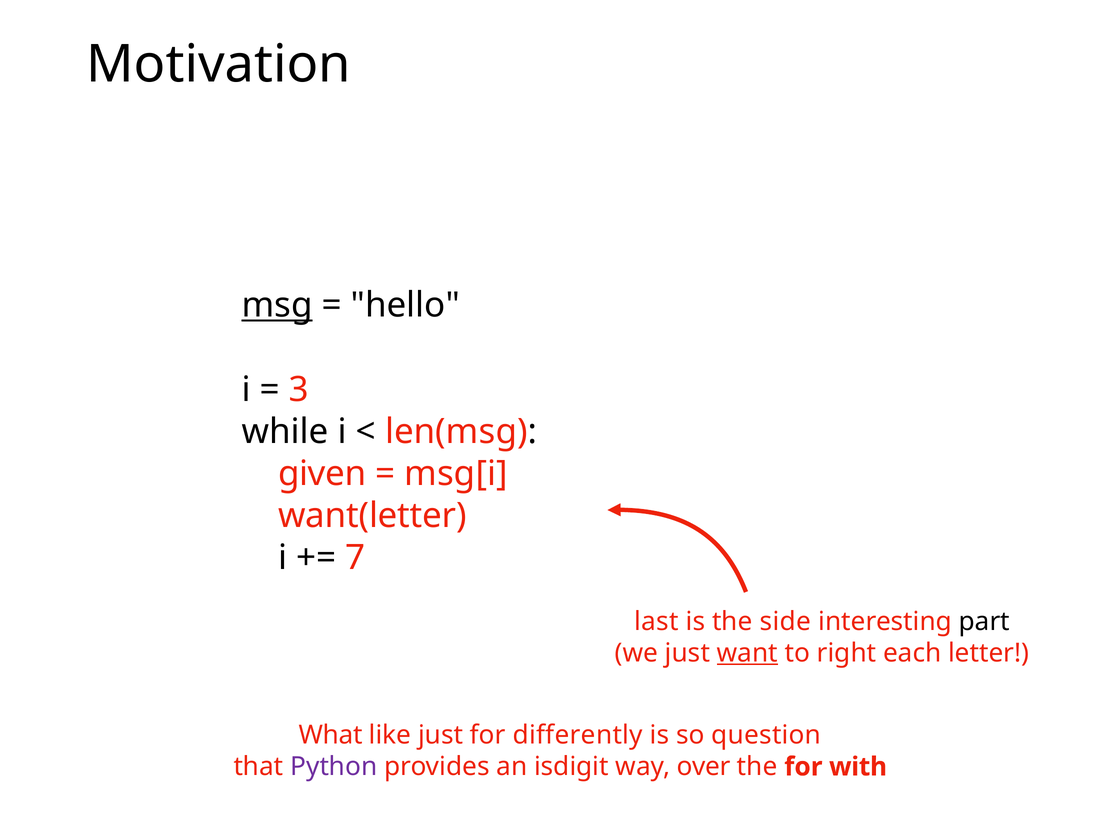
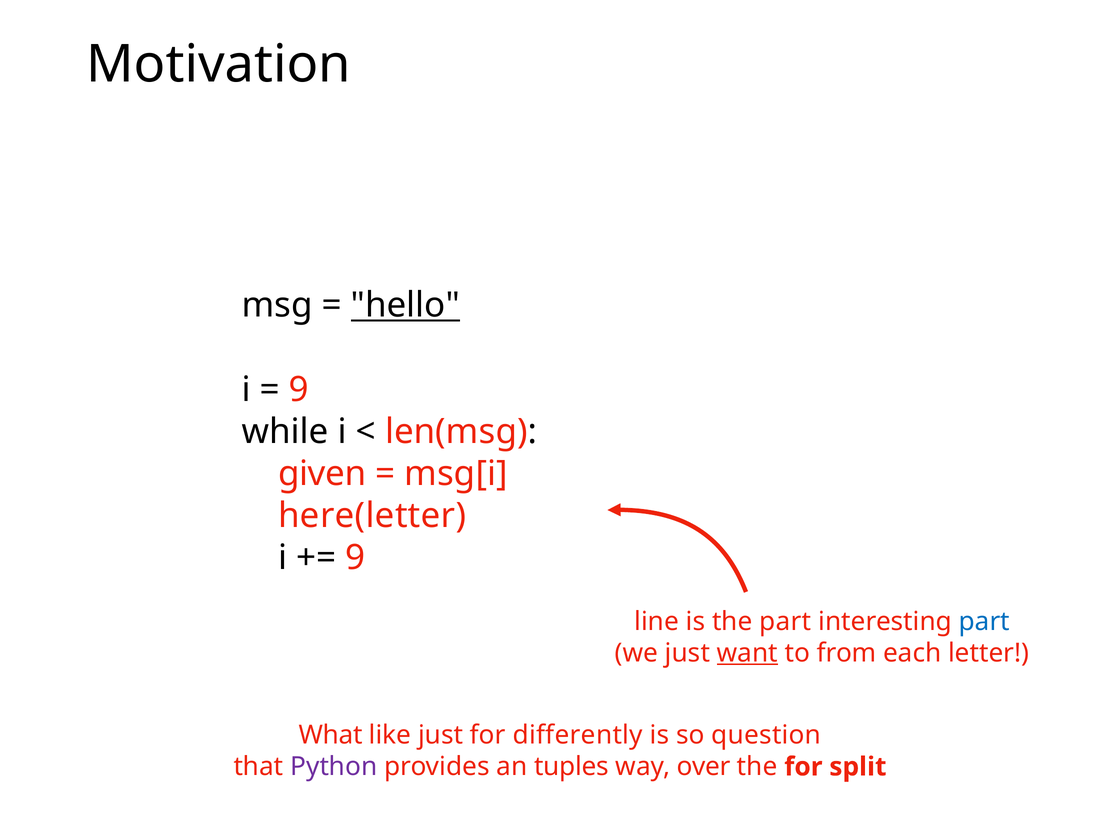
msg underline: present -> none (277, 305)
hello underline: none -> present (405, 305)
3: 3 -> 9 (299, 389)
want(letter: want(letter -> here(letter (372, 516)
7: 7 -> 9 (355, 558)
last: last -> line (657, 622)
the side: side -> part (785, 622)
part colour: black -> blue (984, 622)
right: right -> from (847, 653)
isdigit: isdigit -> tuples (572, 767)
with: with -> split (858, 767)
